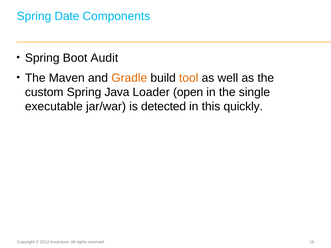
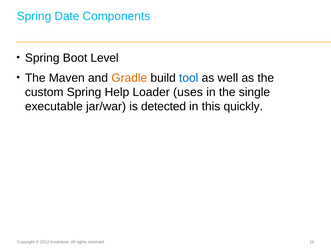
Audit: Audit -> Level (105, 58)
tool colour: orange -> blue (189, 78)
Java: Java -> Help (117, 92)
open: open -> uses (188, 92)
